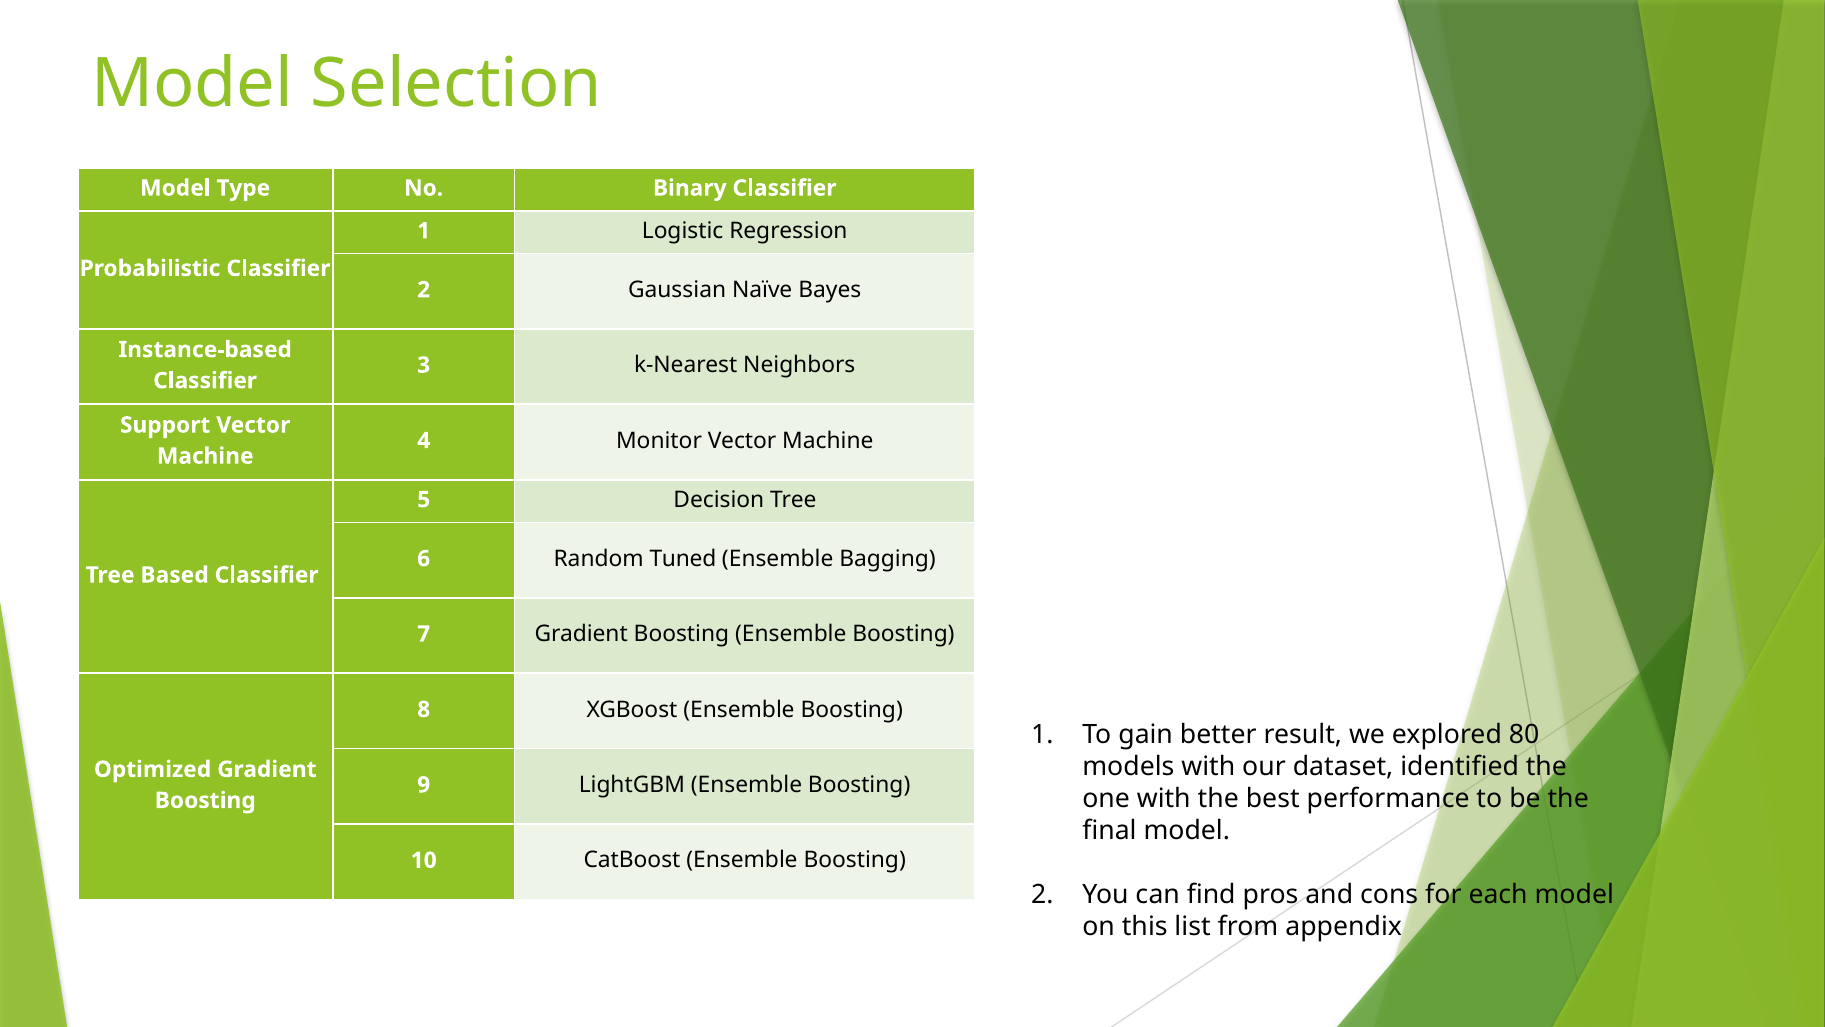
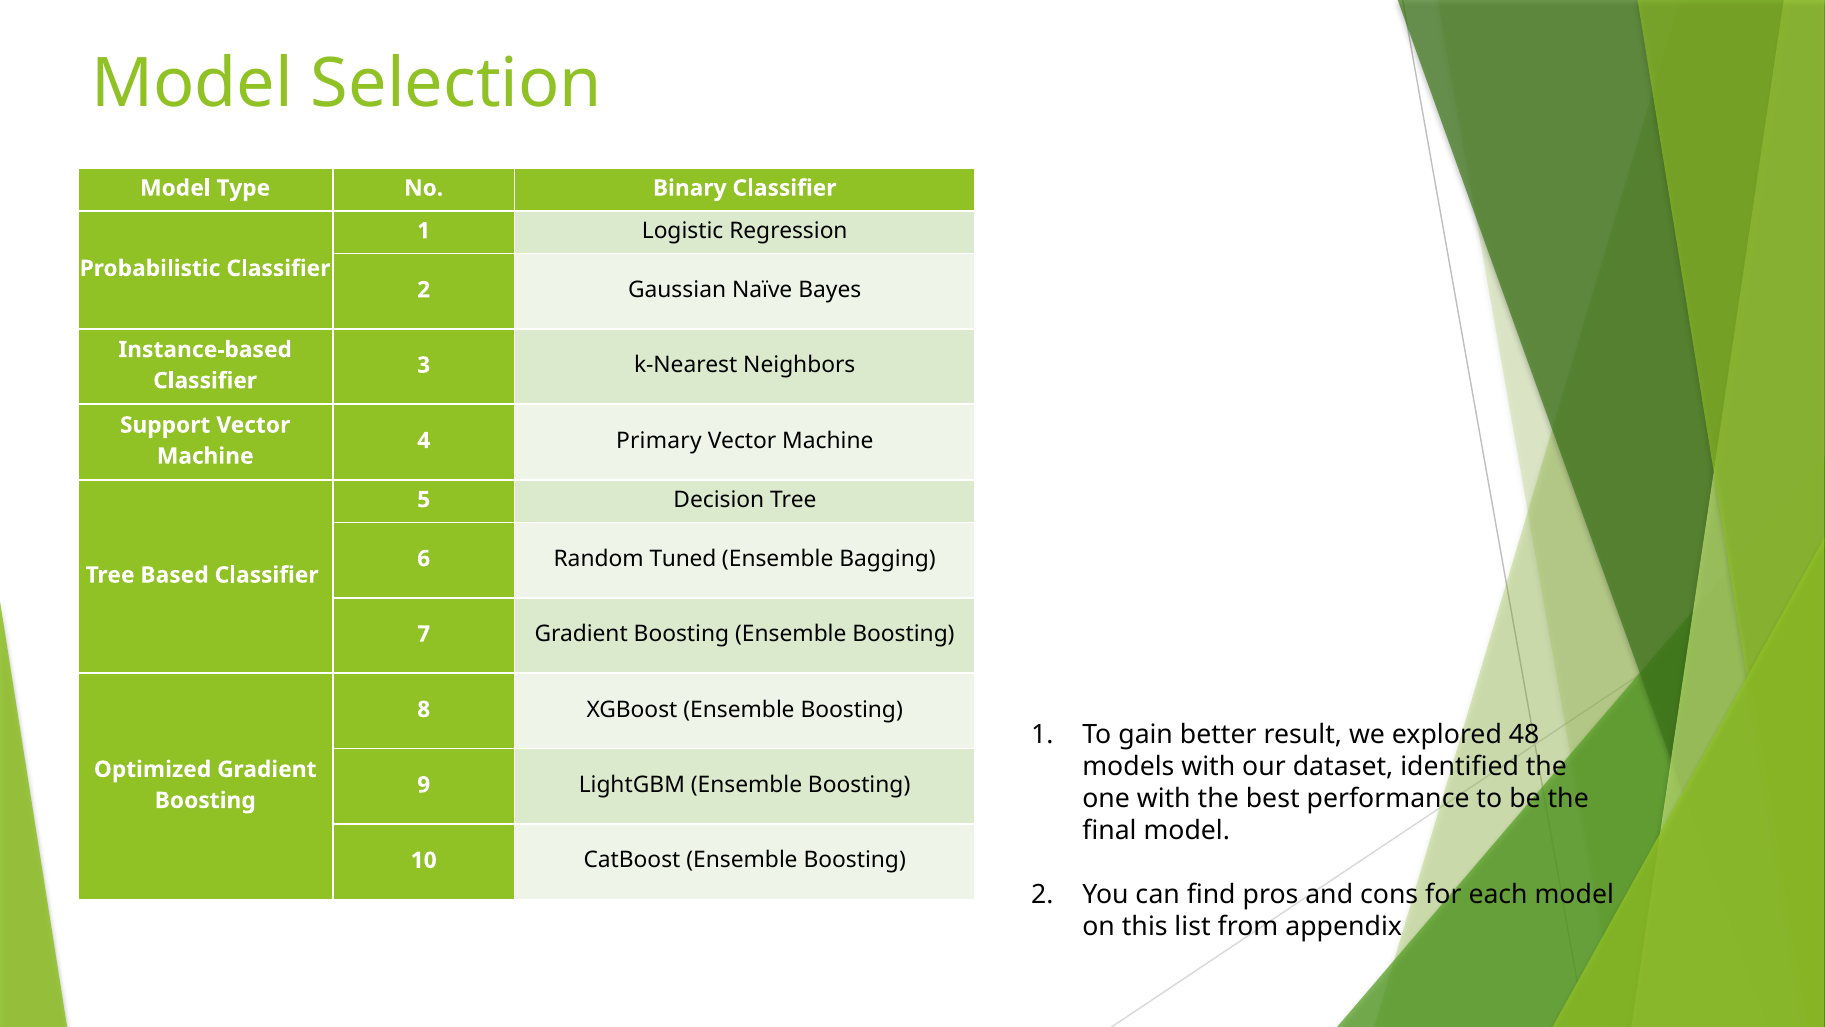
Monitor: Monitor -> Primary (659, 440)
80: 80 -> 48 (1524, 734)
